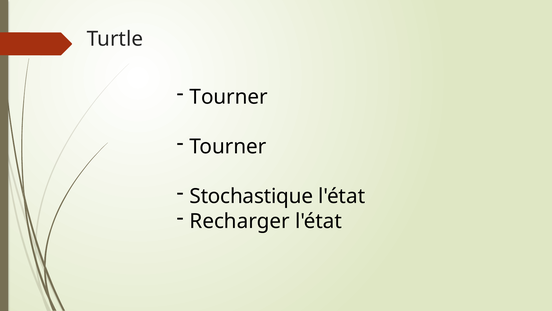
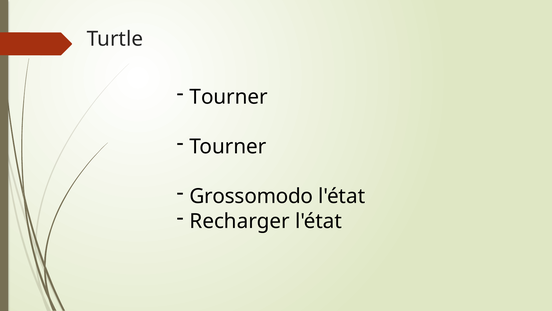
Stochastique: Stochastique -> Grossomodo (251, 196)
